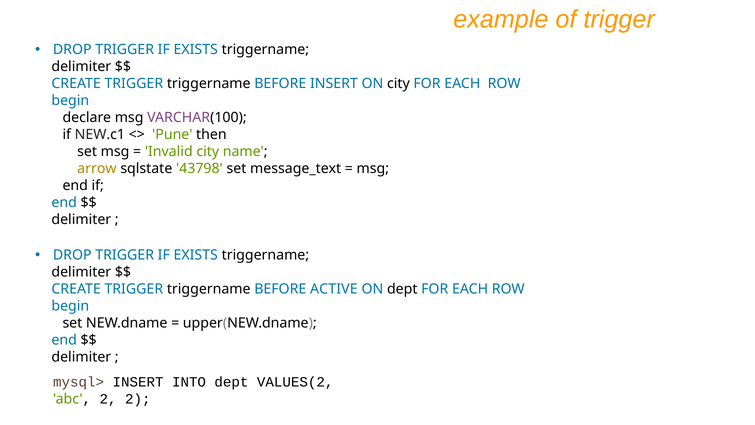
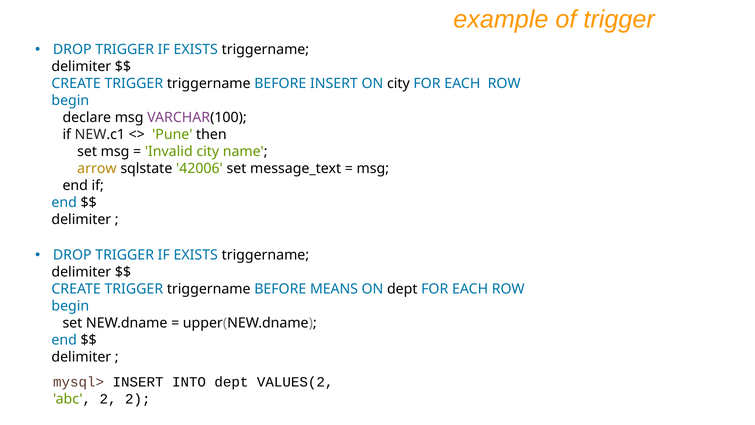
43798: 43798 -> 42006 (199, 169)
ACTIVE: ACTIVE -> MEANS (334, 289)
